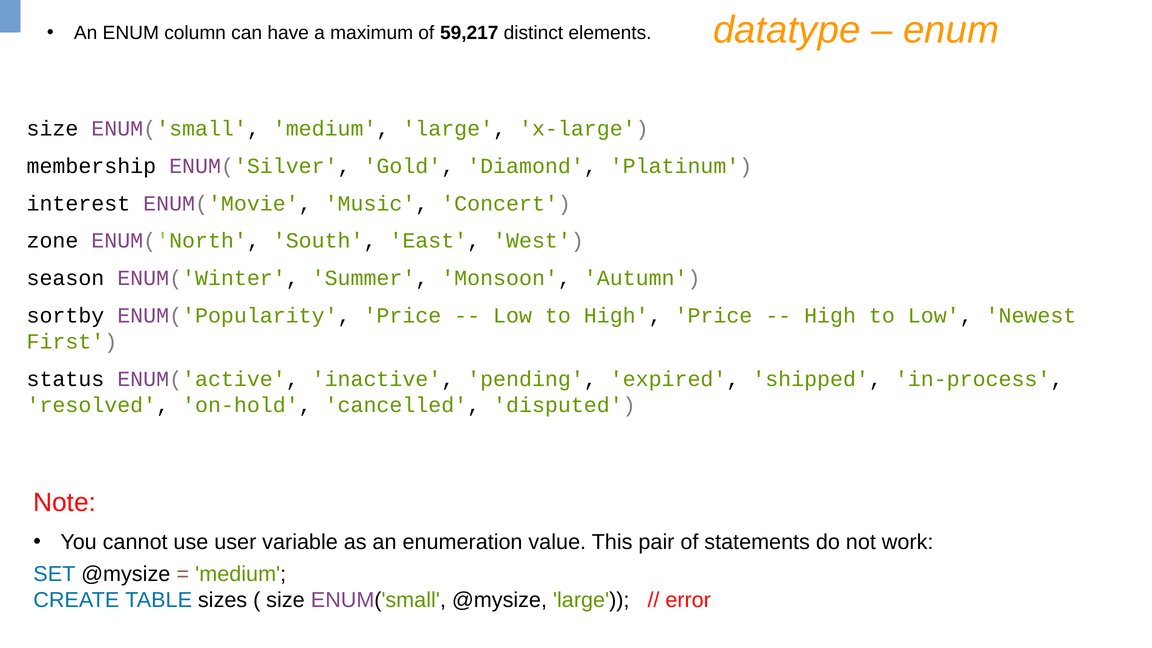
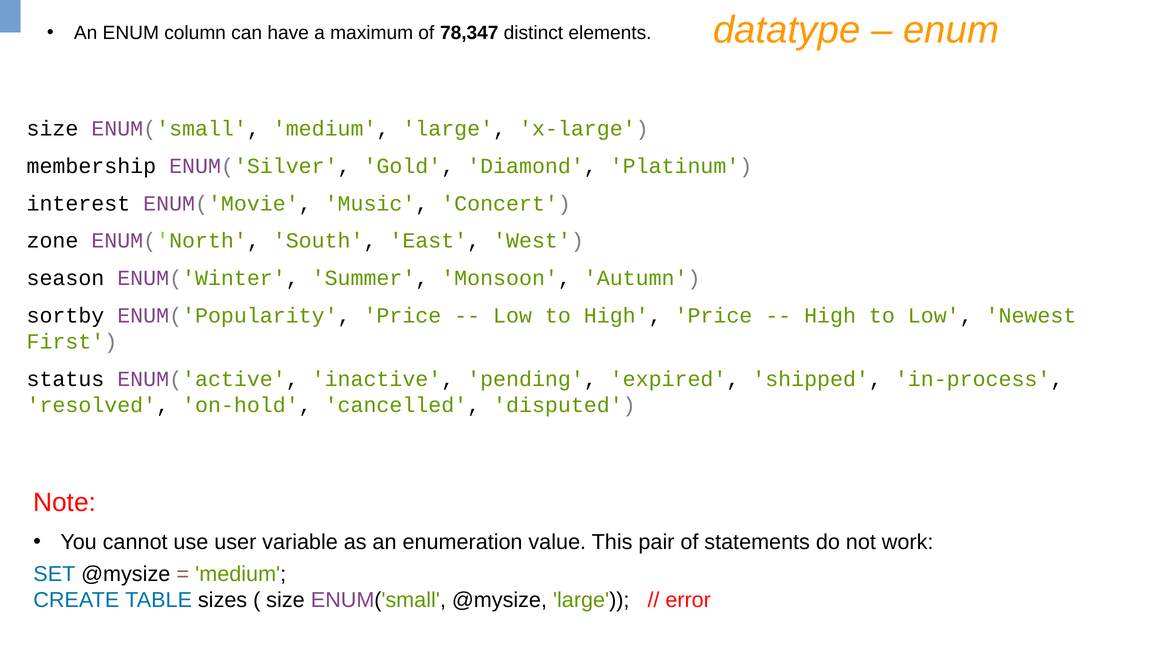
59,217: 59,217 -> 78,347 (469, 33)
